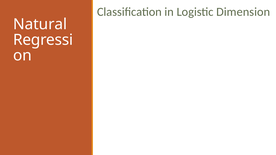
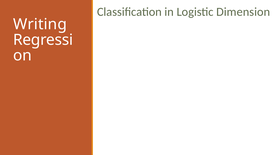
Natural: Natural -> Writing (40, 24)
